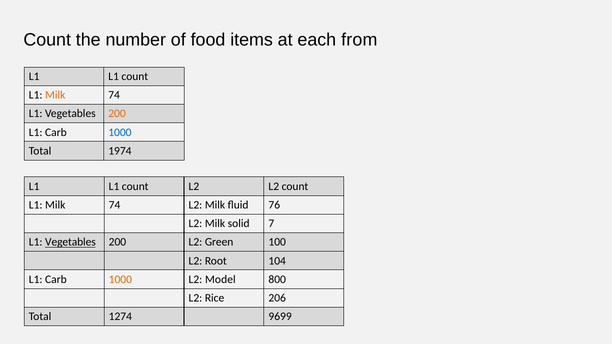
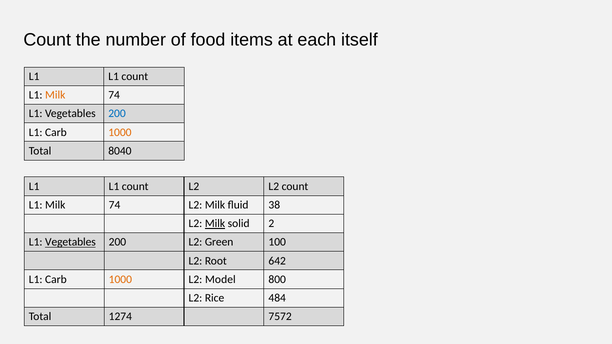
from: from -> itself (359, 40)
200 colour: orange -> blue (117, 114)
1000 colour: blue -> orange (120, 132)
1974: 1974 -> 8040 (120, 151)
76: 76 -> 38 (274, 205)
Milk underline: none -> present (215, 224)
7: 7 -> 2 (271, 224)
104: 104 -> 642 (277, 261)
206: 206 -> 484 (277, 298)
9699: 9699 -> 7572 (280, 317)
